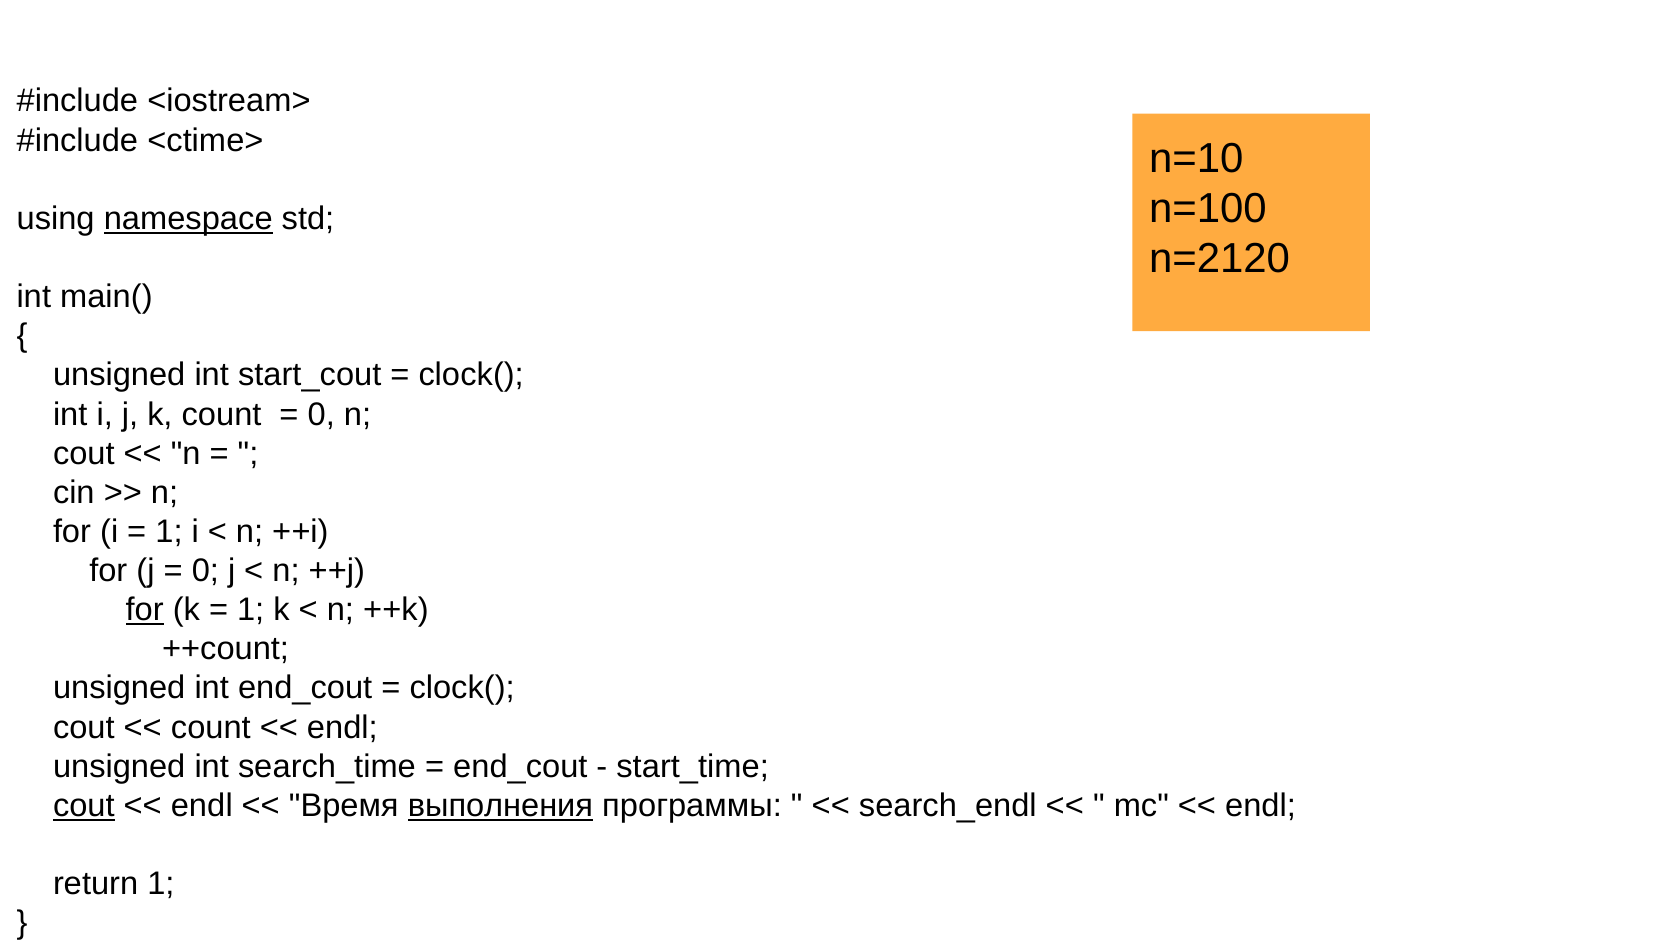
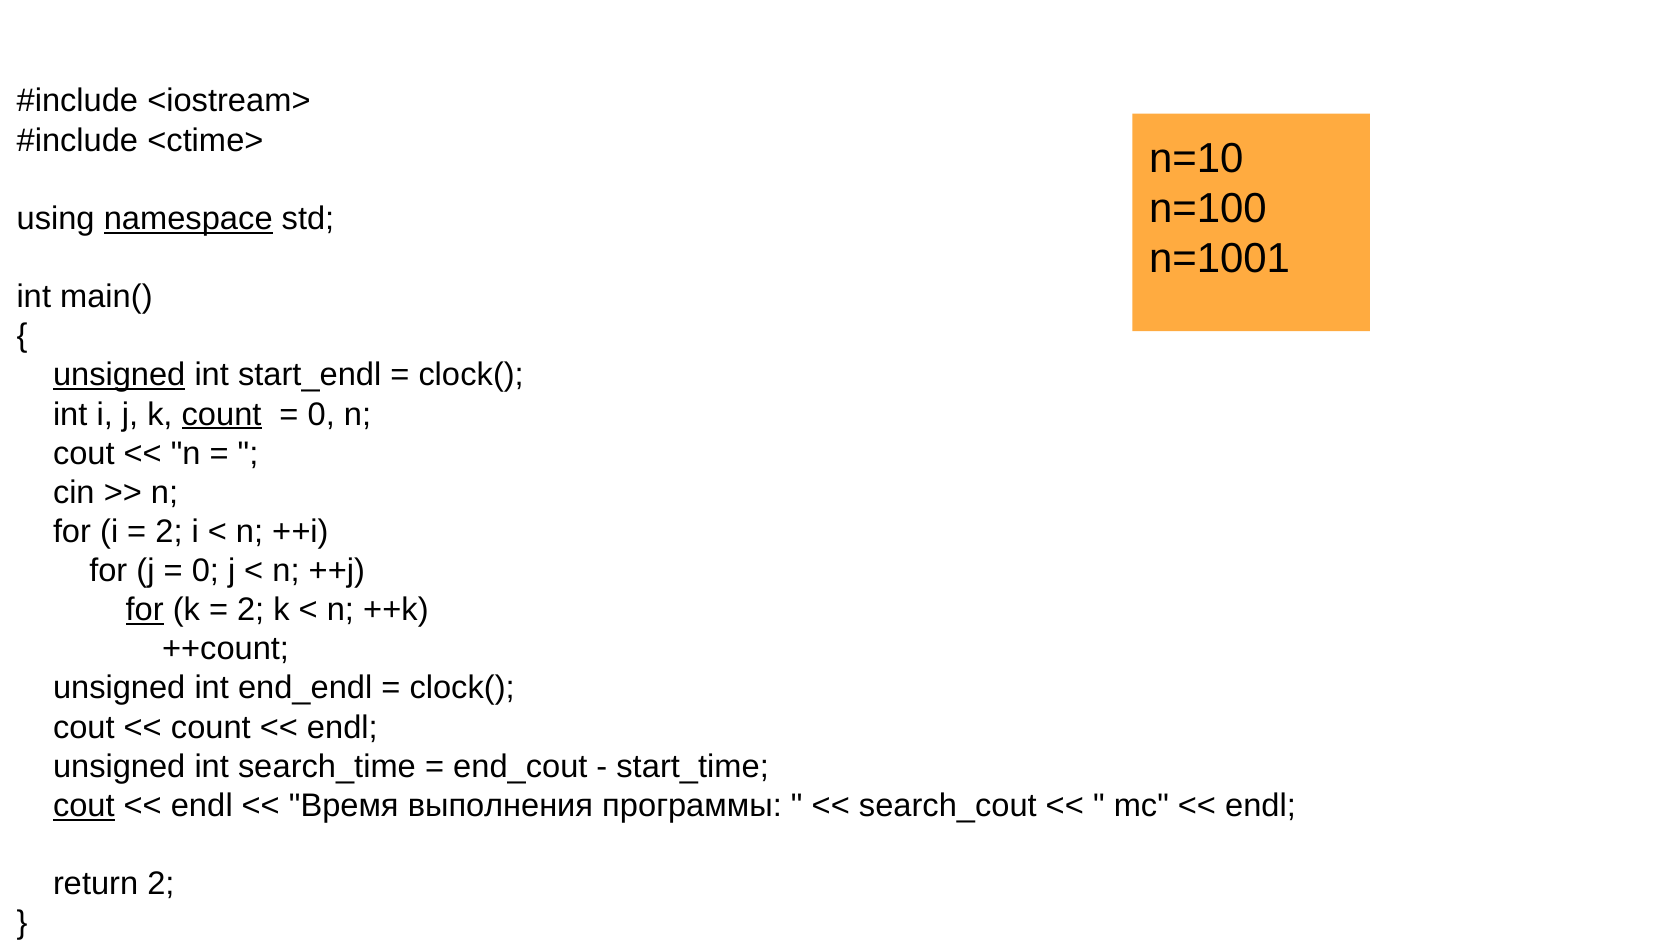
n=2120: n=2120 -> n=1001 (1220, 259)
unsigned underline: none -> present (119, 375)
start_cout: start_cout -> start_endl (310, 375)
count underline: none -> present (222, 414)
1: 1 -> 2 (169, 532)
1: 1 -> 2 (251, 610)
int end_cout: end_cout -> end_endl (305, 688)
выполнения underline: present -> none (500, 806)
search_endl: search_endl -> search_cout (948, 806)
return 1: 1 -> 2 (161, 884)
